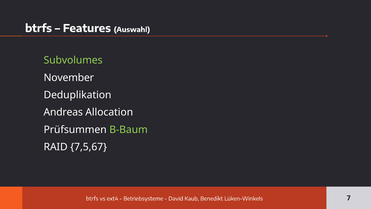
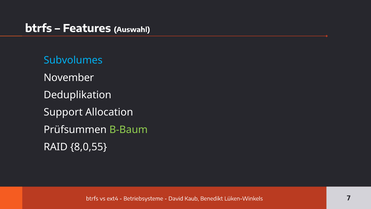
Subvolumes colour: light green -> light blue (73, 60)
Andreas: Andreas -> Support (63, 112)
7,5,67: 7,5,67 -> 8,0,55 (89, 147)
